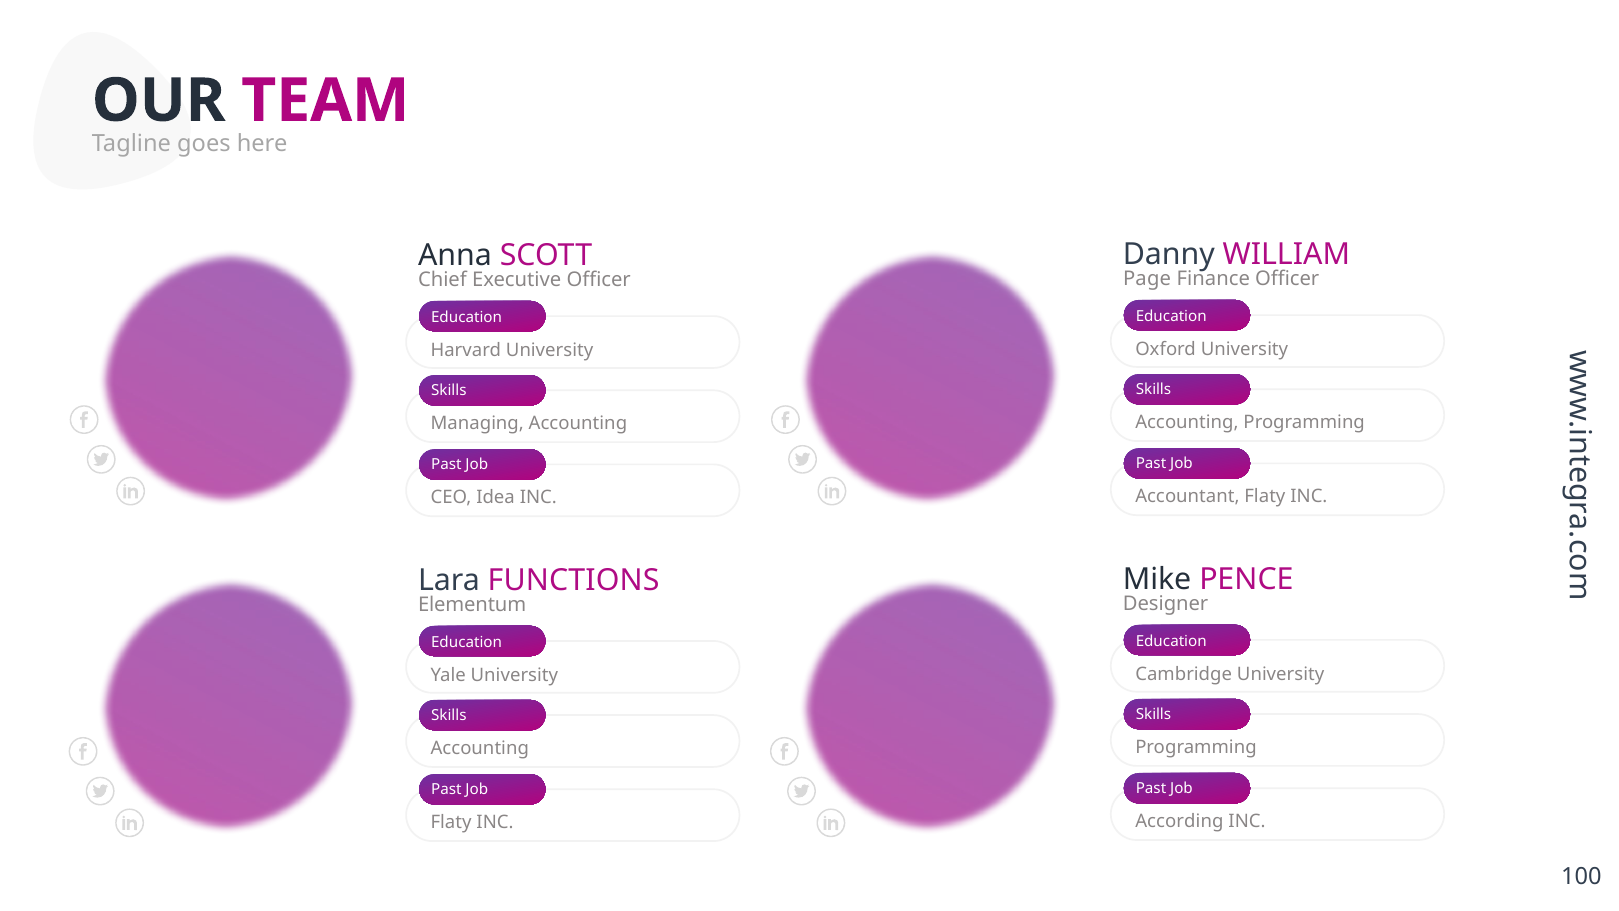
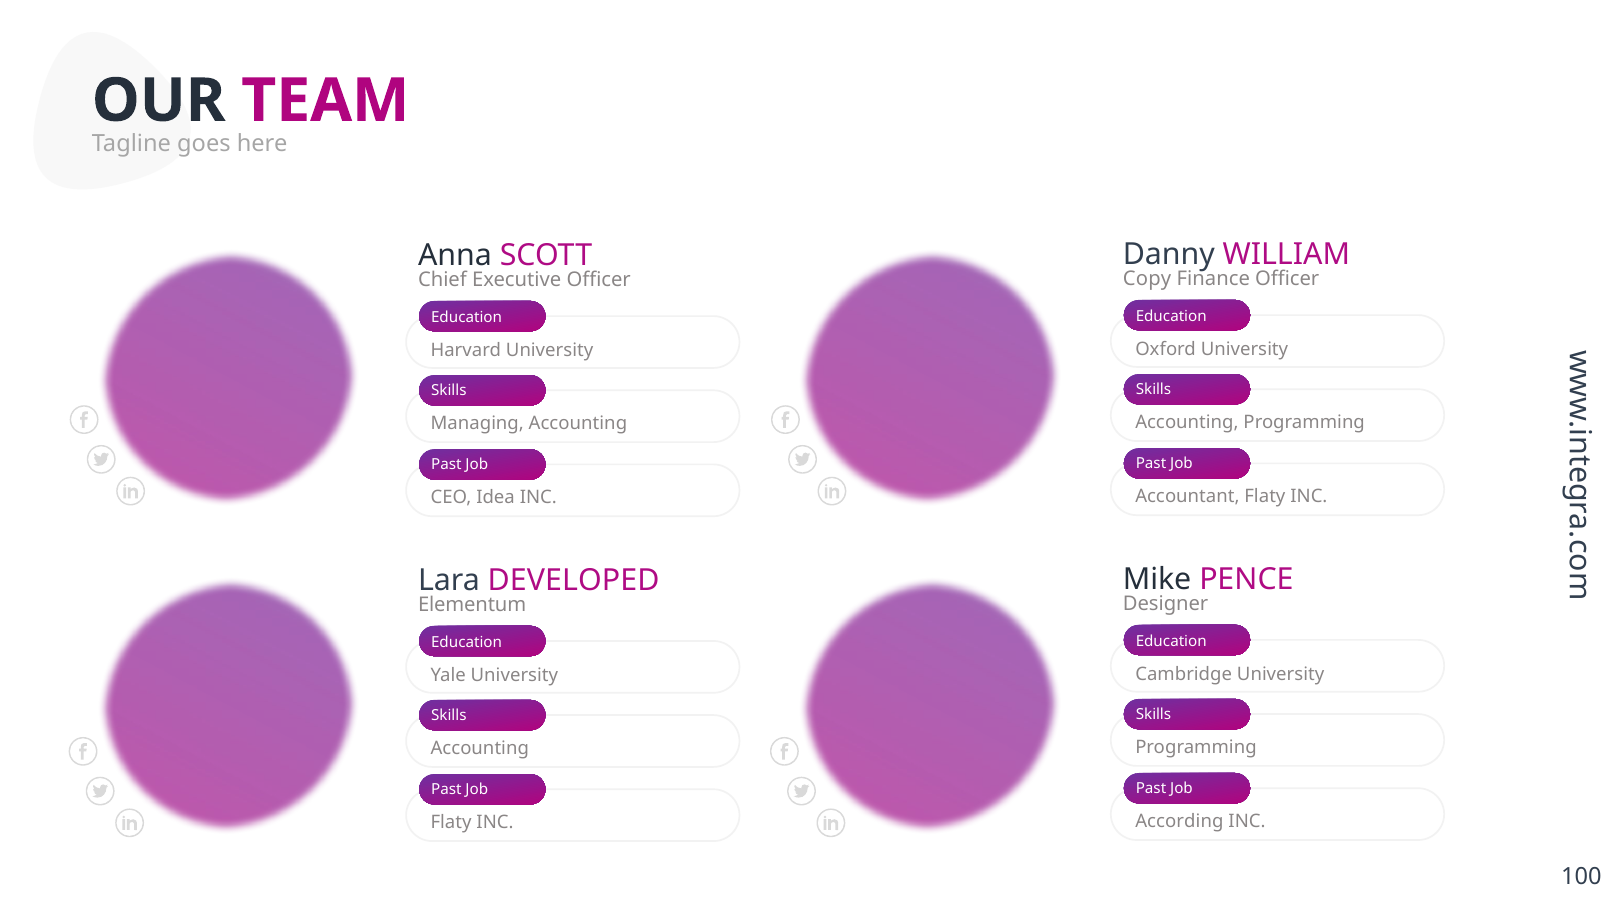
Page: Page -> Copy (1147, 279)
FUNCTIONS: FUNCTIONS -> DEVELOPED (574, 580)
